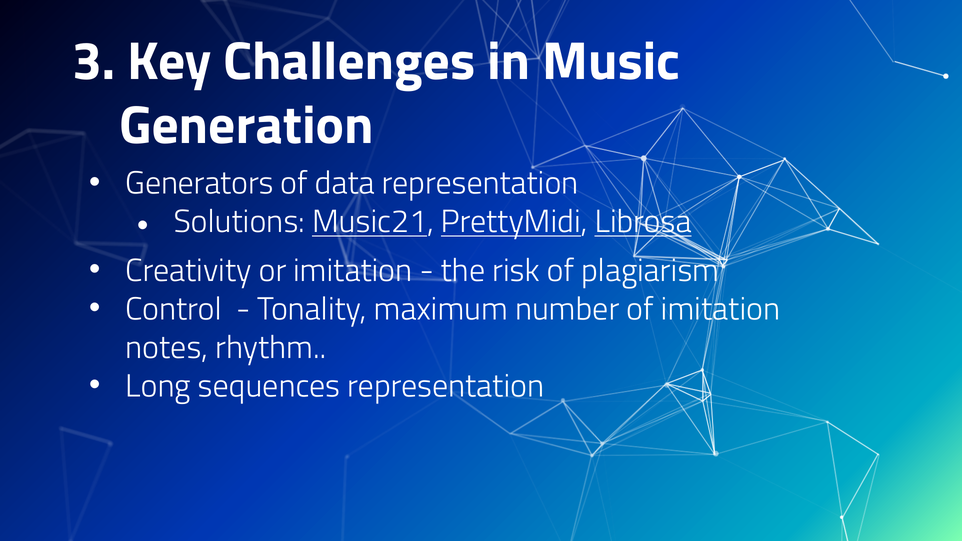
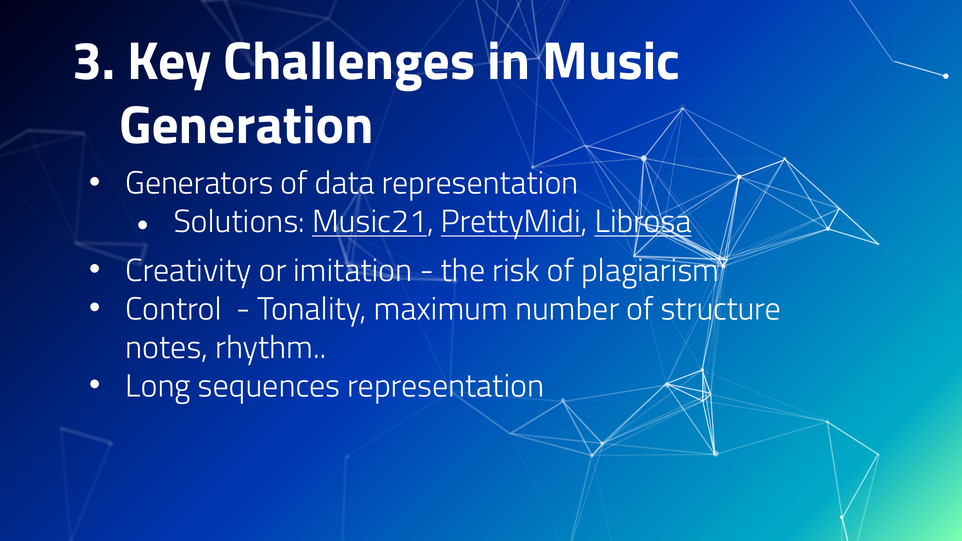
of imitation: imitation -> structure (721, 309)
